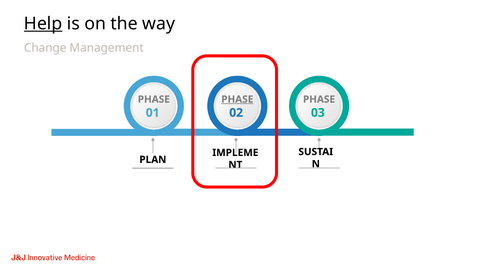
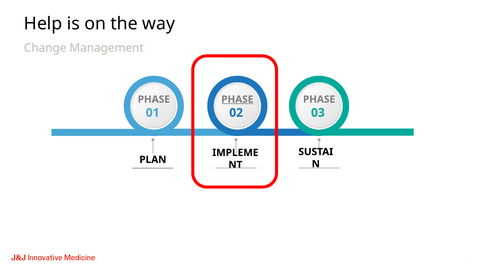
Help underline: present -> none (43, 24)
